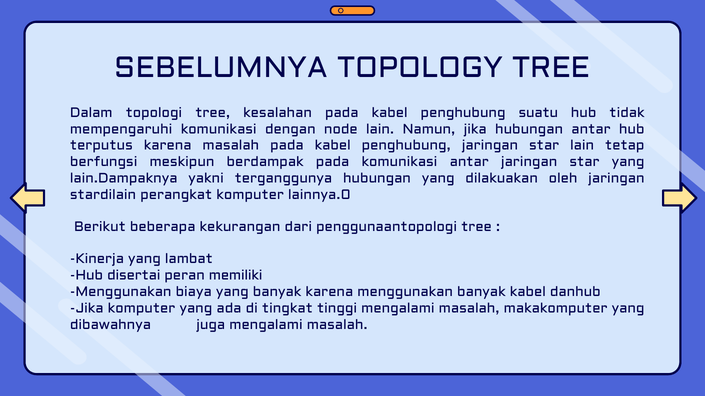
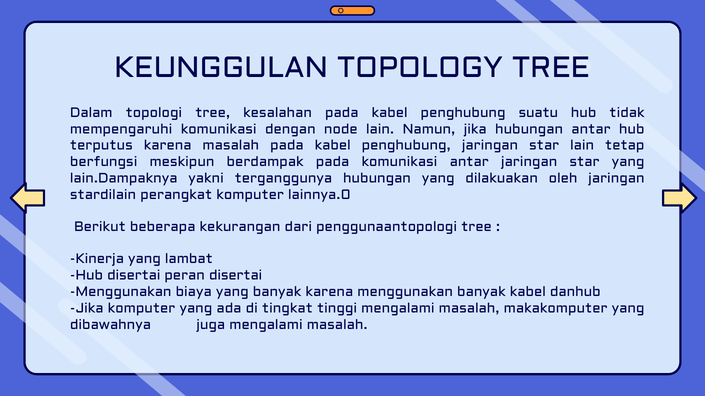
SEBELUMNYA: SEBELUMNYA -> KEUNGGULAN (221, 68)
peran memiliki: memiliki -> disertai (236, 276)
